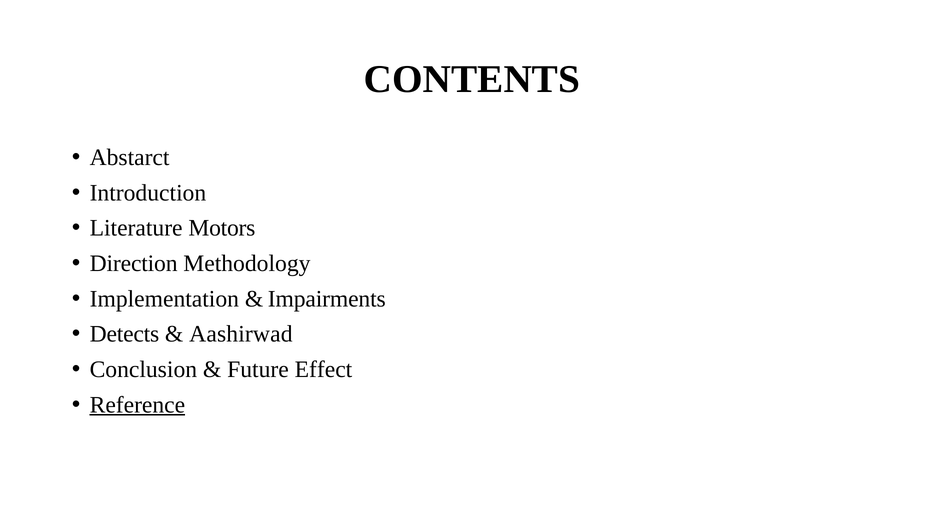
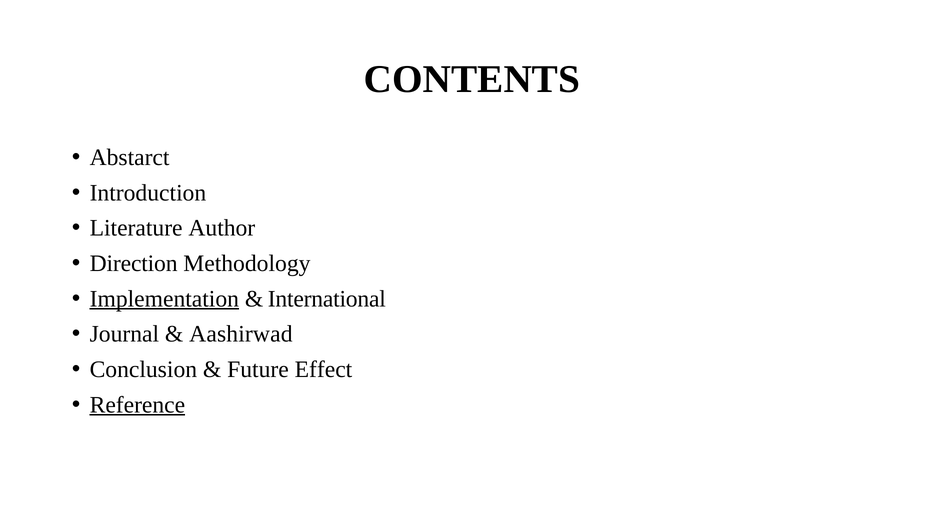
Motors: Motors -> Author (222, 228)
Implementation underline: none -> present (164, 299)
Impairments: Impairments -> International (327, 299)
Detects: Detects -> Journal (124, 334)
